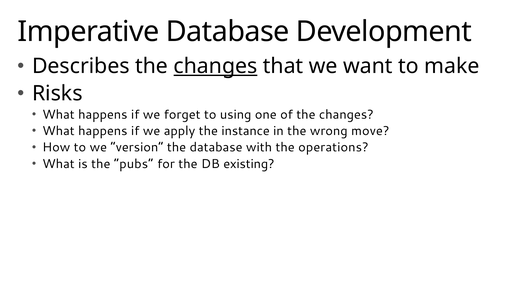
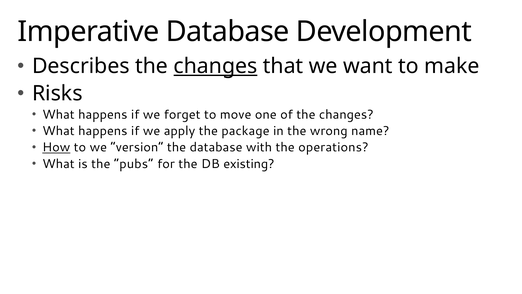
using: using -> move (236, 114)
instance: instance -> package (245, 131)
move: move -> name (370, 131)
How underline: none -> present (56, 147)
